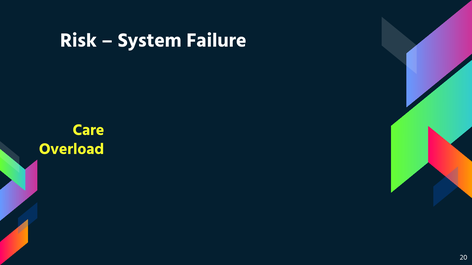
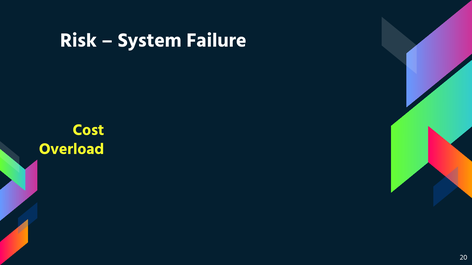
Care: Care -> Cost (88, 130)
